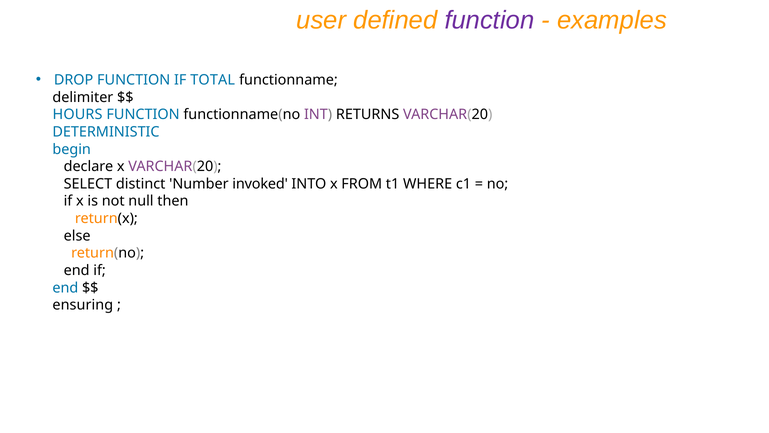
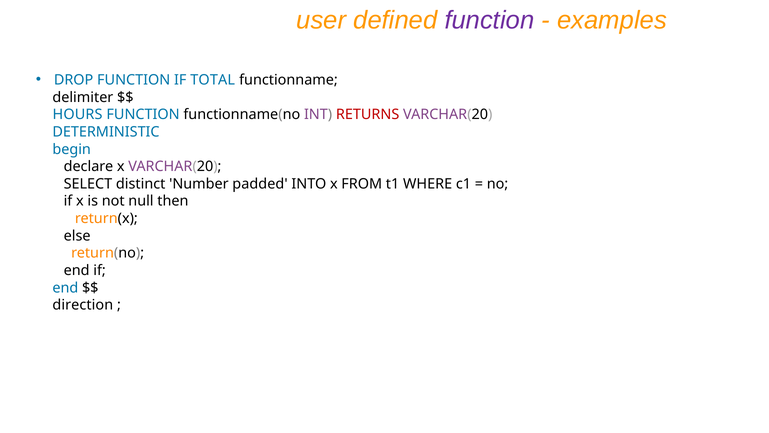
RETURNS colour: black -> red (368, 115)
invoked: invoked -> padded (260, 184)
ensuring: ensuring -> direction (83, 305)
